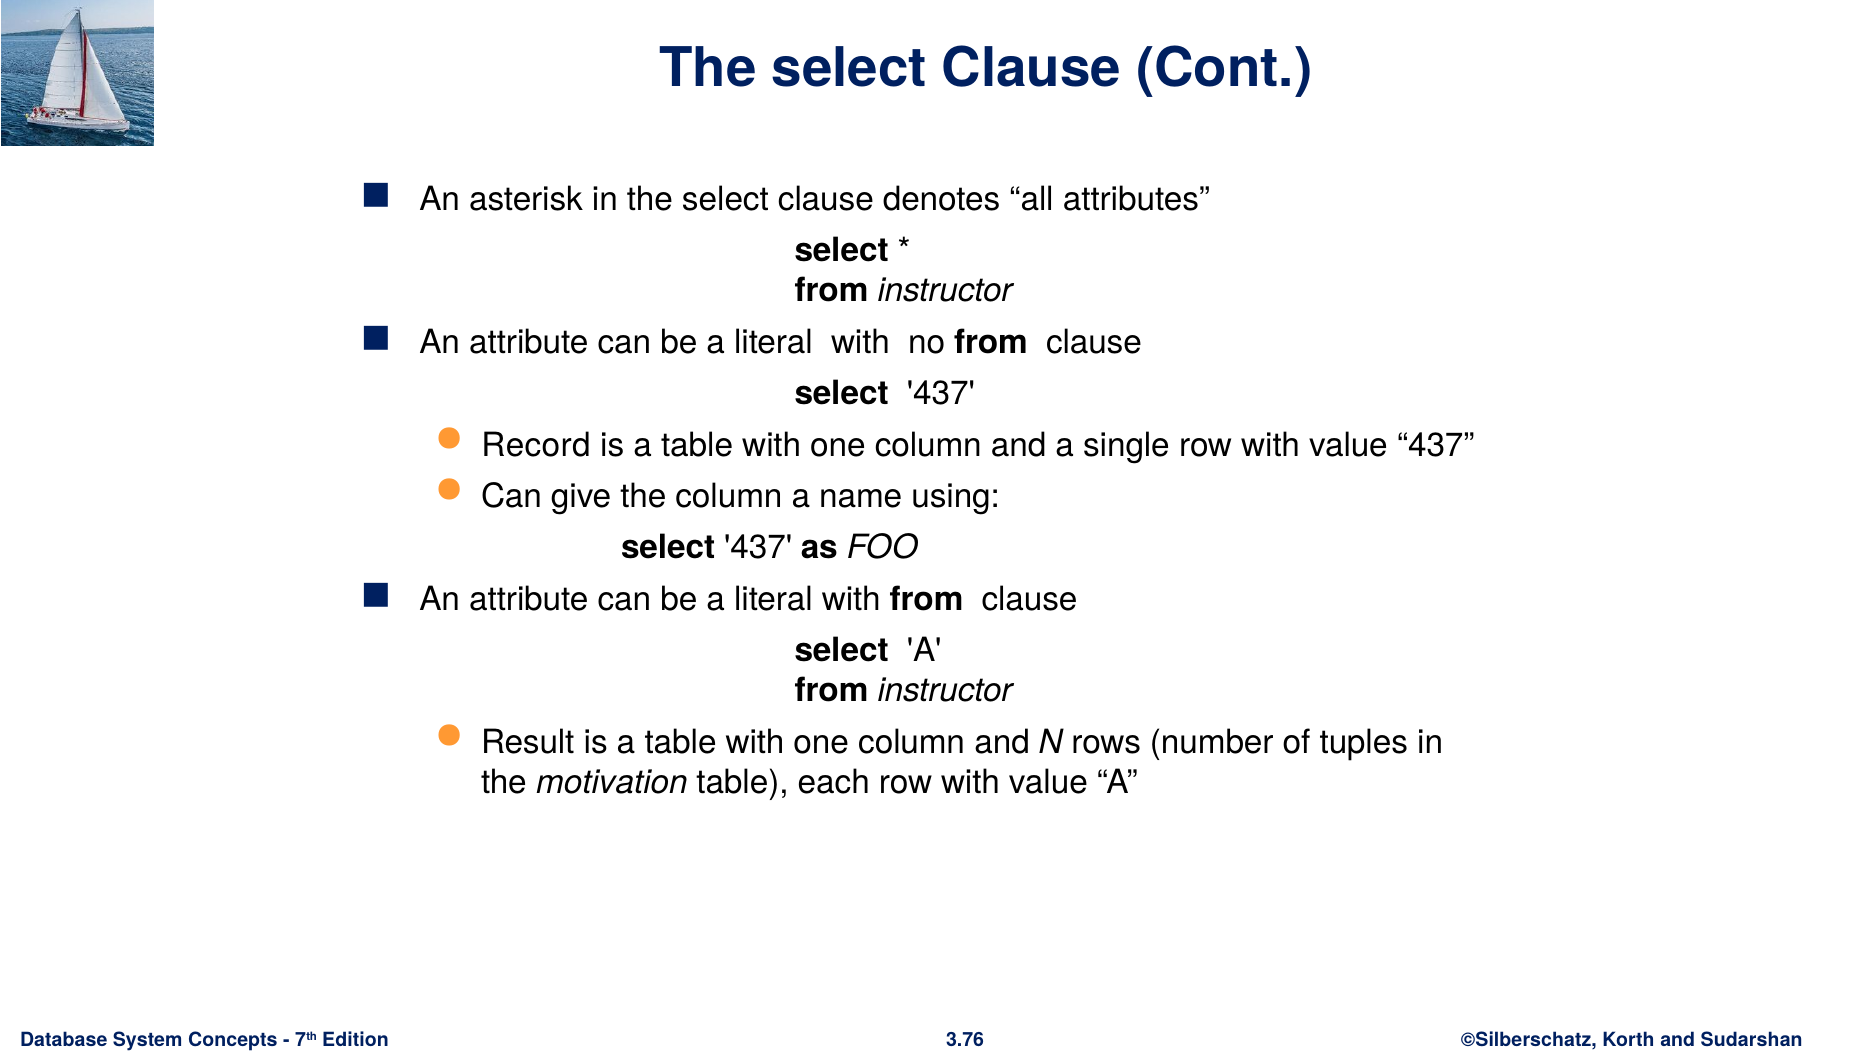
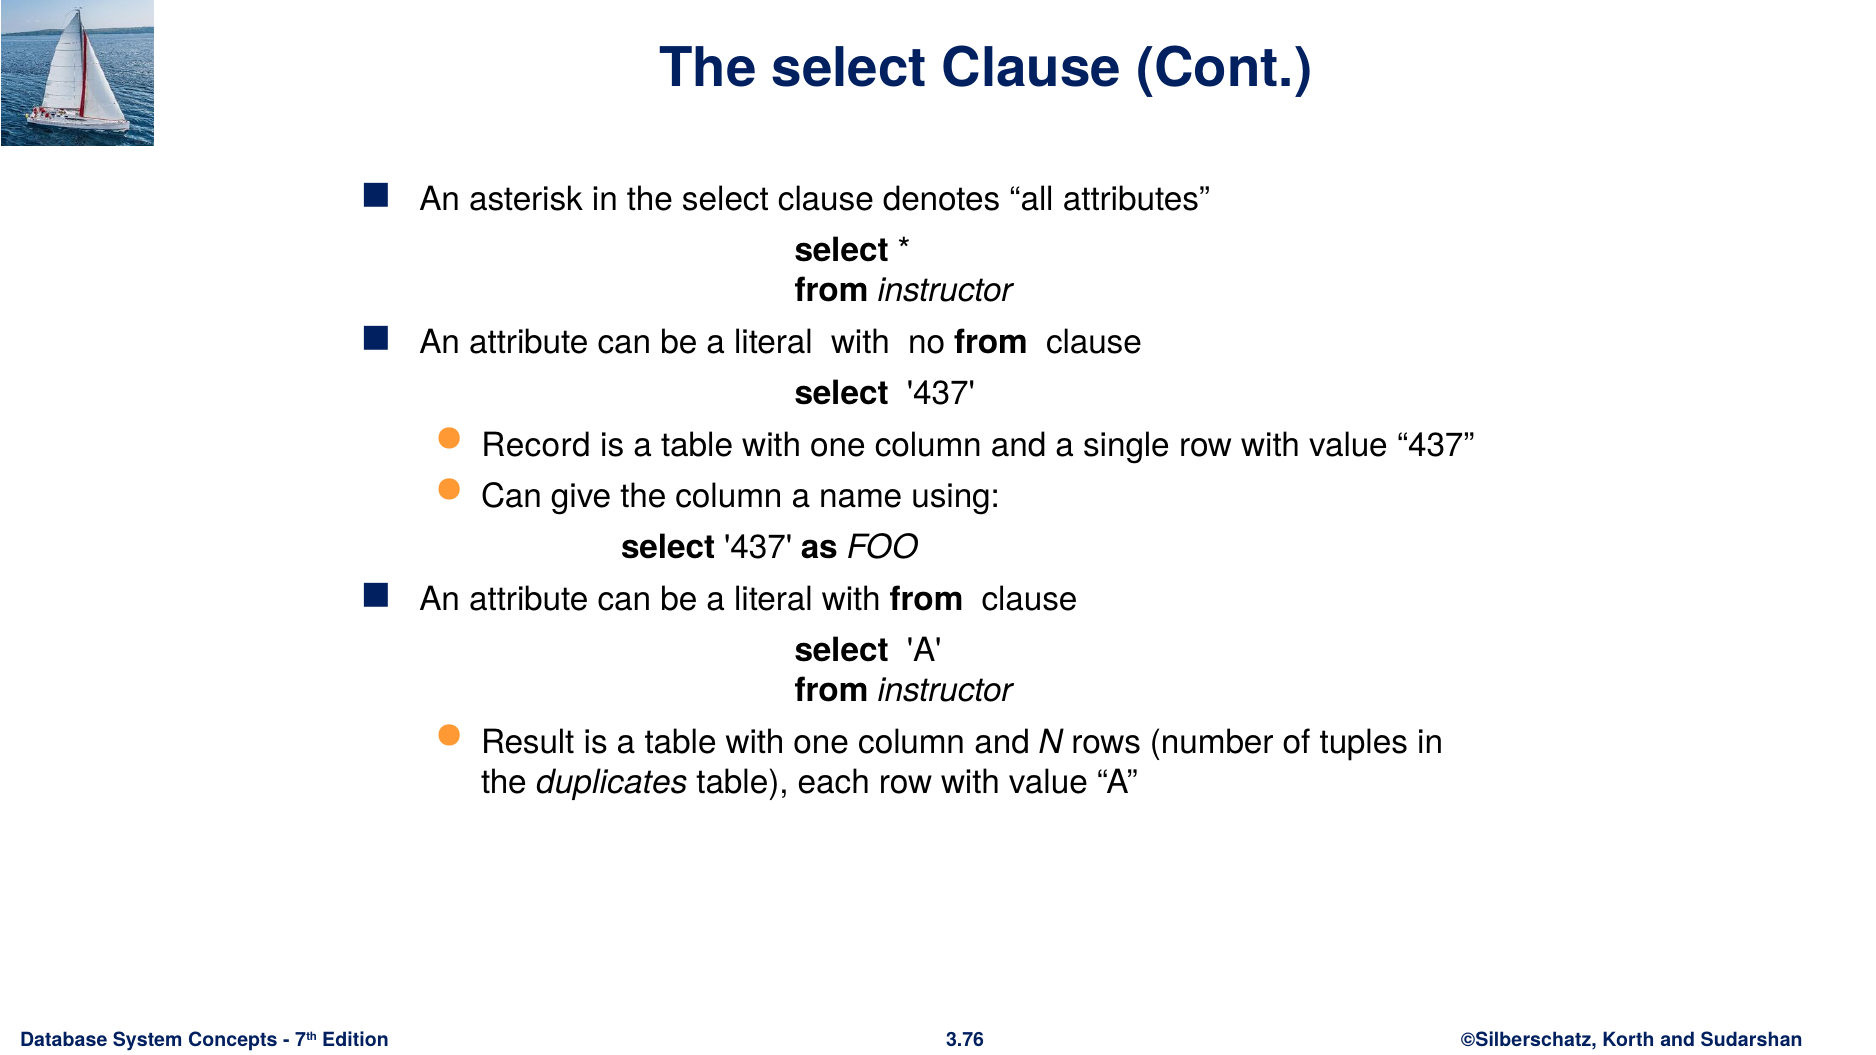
motivation: motivation -> duplicates (612, 782)
